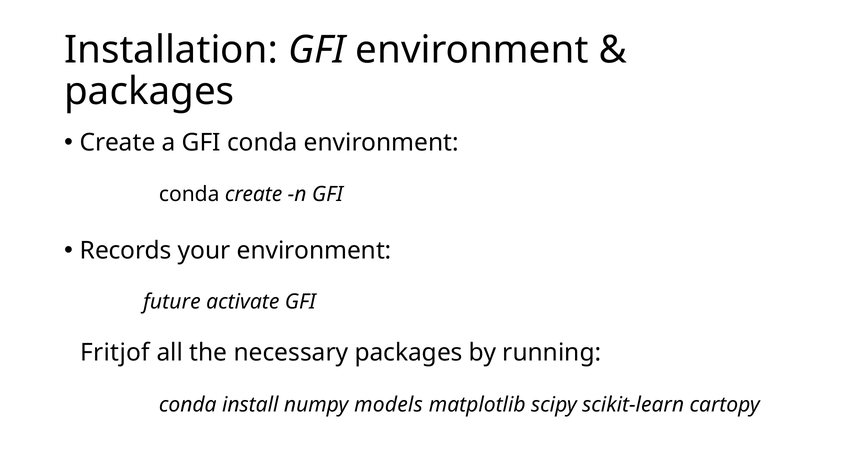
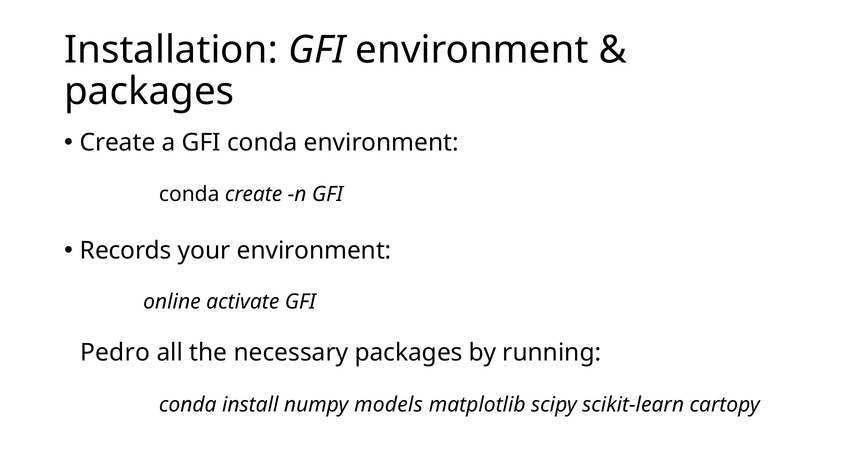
future: future -> online (172, 301)
Fritjof: Fritjof -> Pedro (115, 353)
